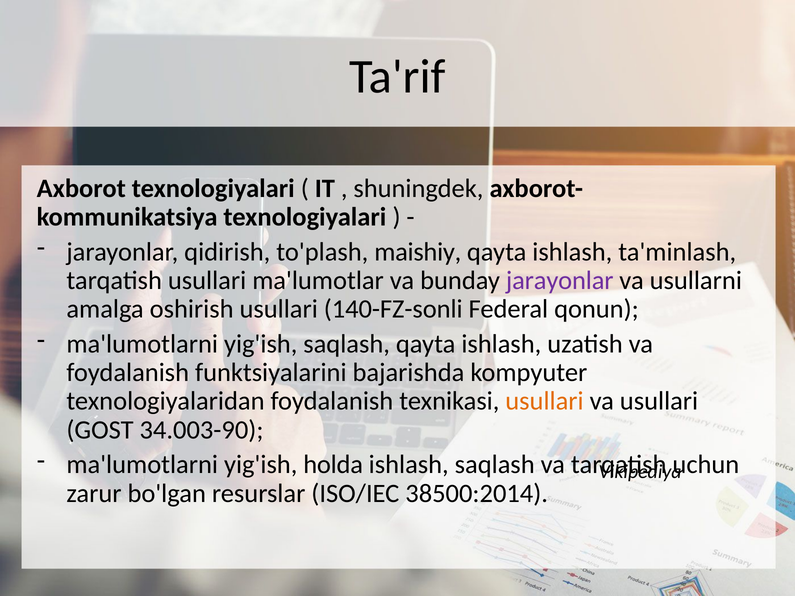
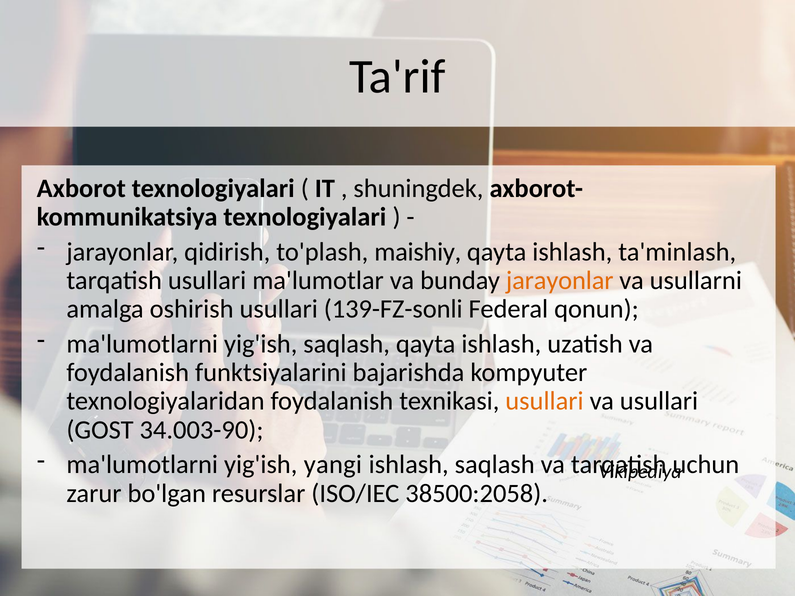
jarayonlar colour: purple -> orange (560, 281)
140-FZ-sonli: 140-FZ-sonli -> 139-FZ-sonli (393, 309)
holda: holda -> yangi (333, 465)
38500:2014: 38500:2014 -> 38500:2058 (477, 494)
